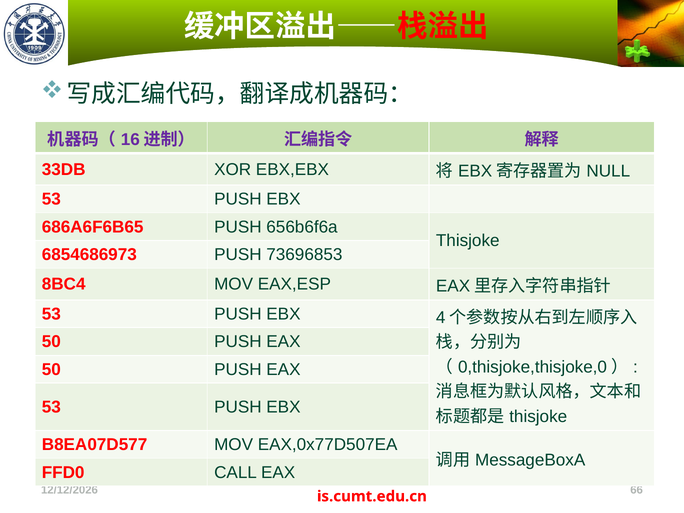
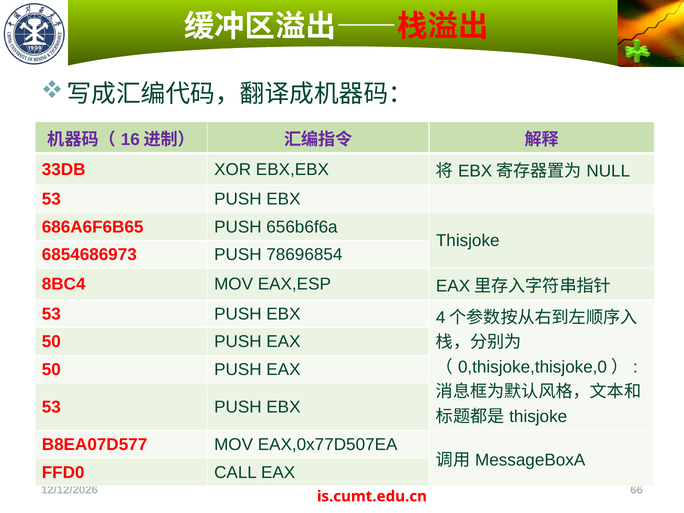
73696853: 73696853 -> 78696854 (304, 255)
